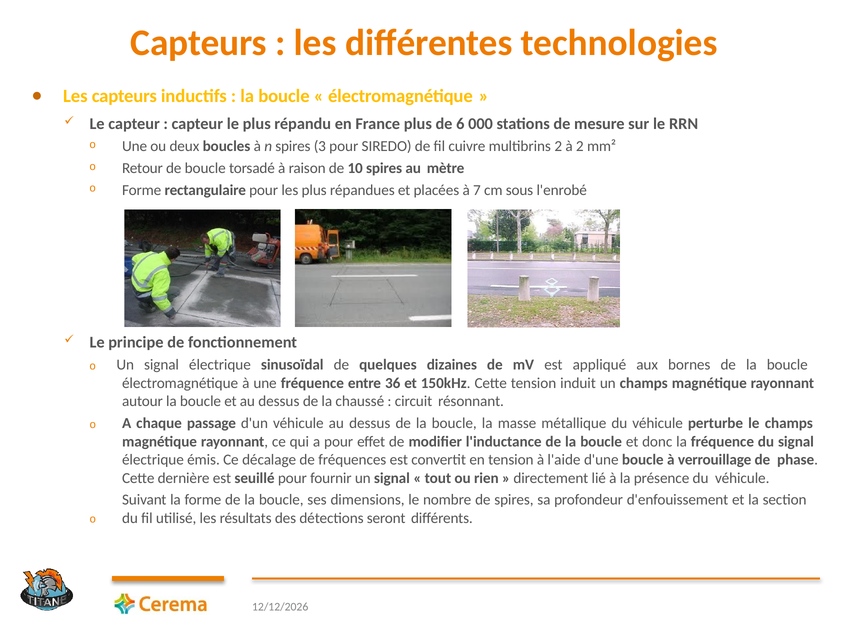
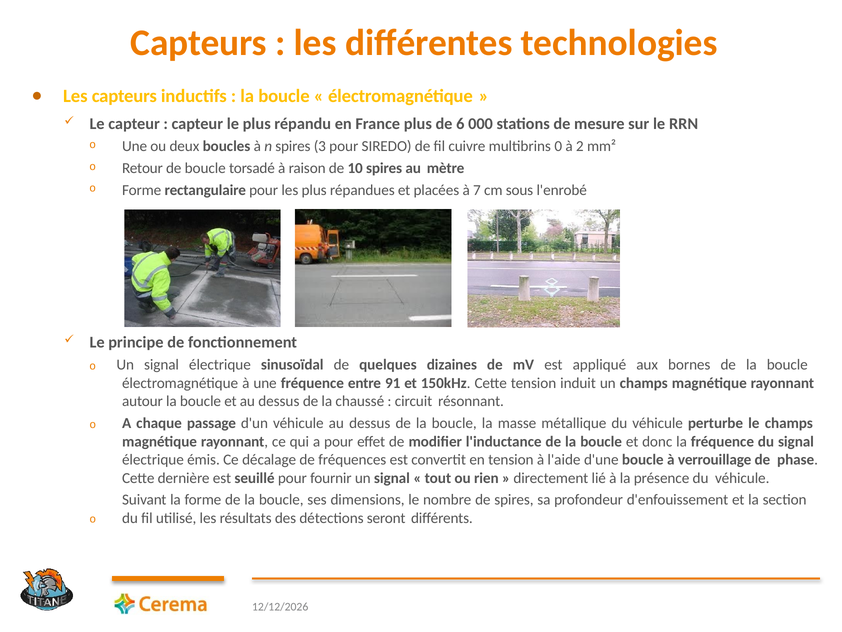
multibrins 2: 2 -> 0 (558, 146)
36: 36 -> 91 (393, 383)
